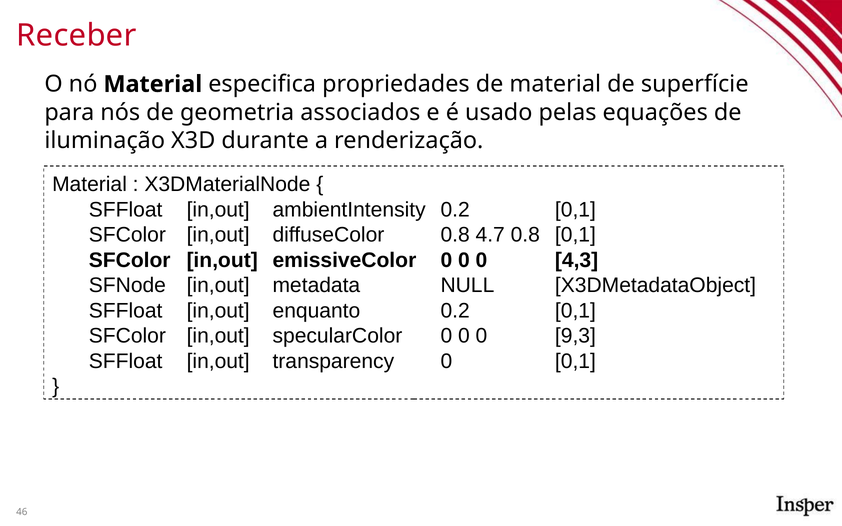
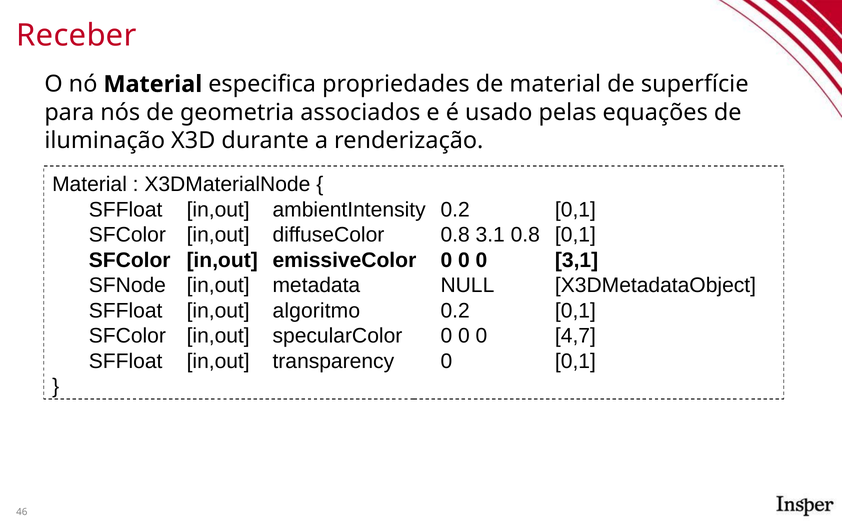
4.7: 4.7 -> 3.1 (490, 235)
4,3: 4,3 -> 3,1 (577, 260)
enquanto: enquanto -> algoritmo (316, 311)
9,3: 9,3 -> 4,7 (575, 336)
